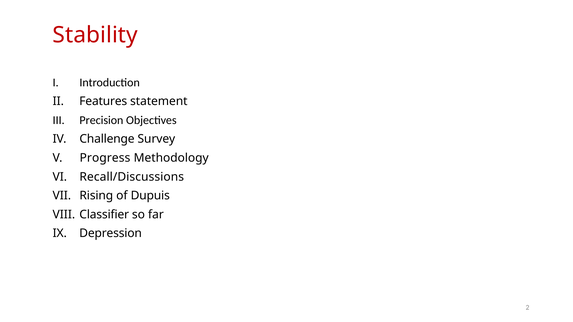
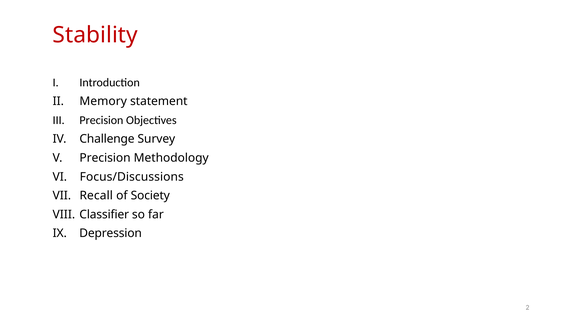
Features: Features -> Memory (103, 101)
Progress: Progress -> Precision (105, 158)
Recall/Discussions: Recall/Discussions -> Focus/Discussions (132, 177)
Rising: Rising -> Recall (96, 196)
Dupuis: Dupuis -> Society (150, 196)
